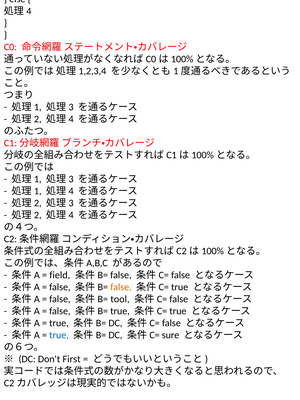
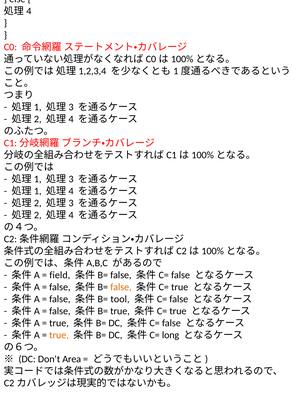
true colour: blue -> orange (59, 335)
sure: sure -> long (171, 335)
First: First -> Area (72, 359)
